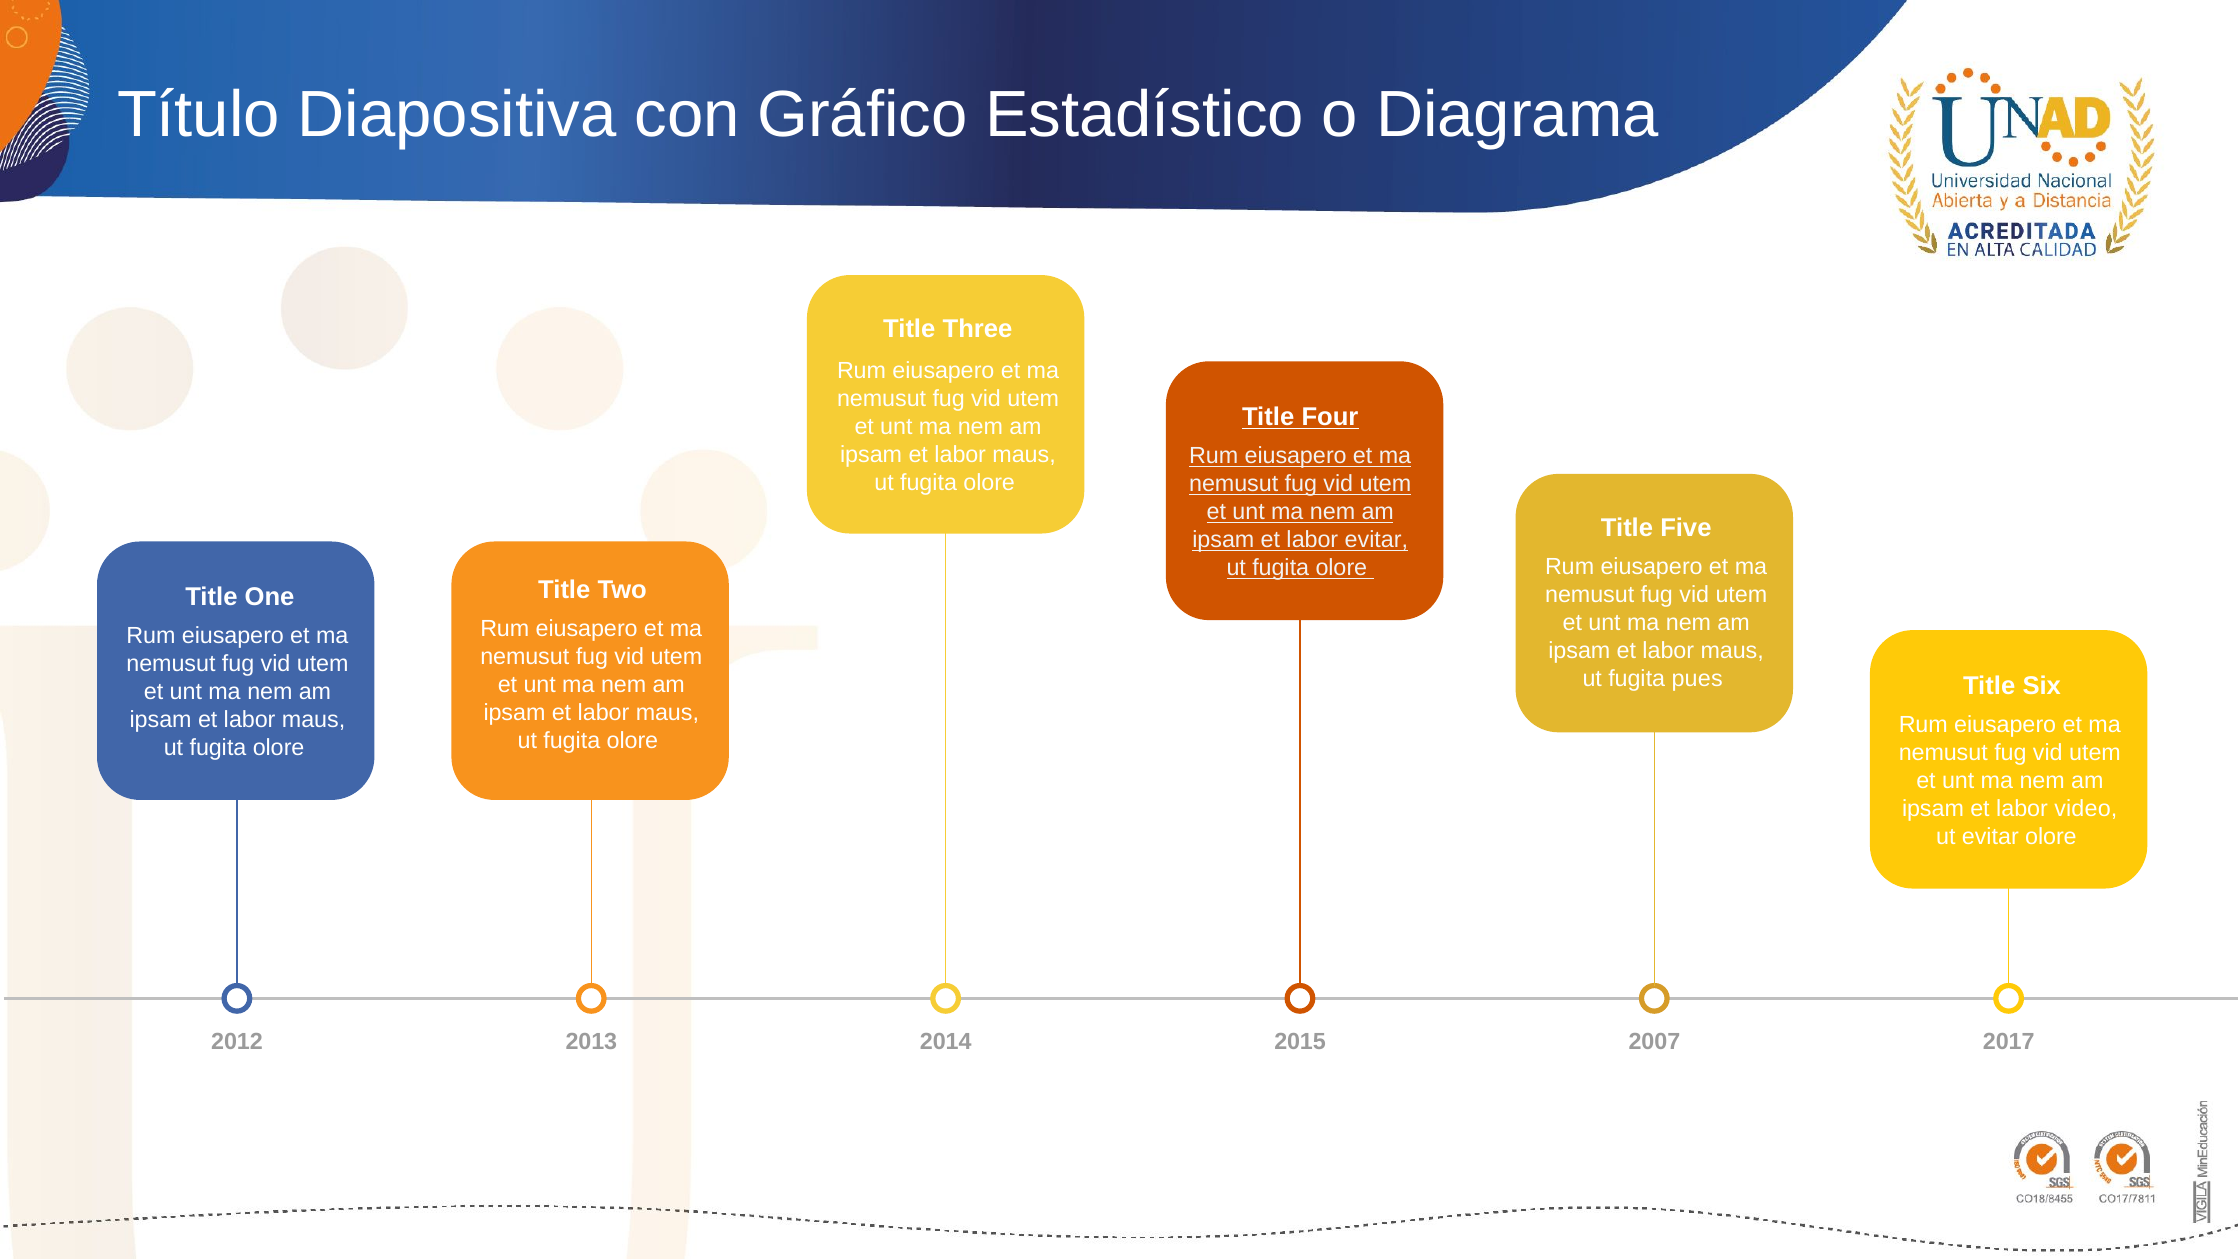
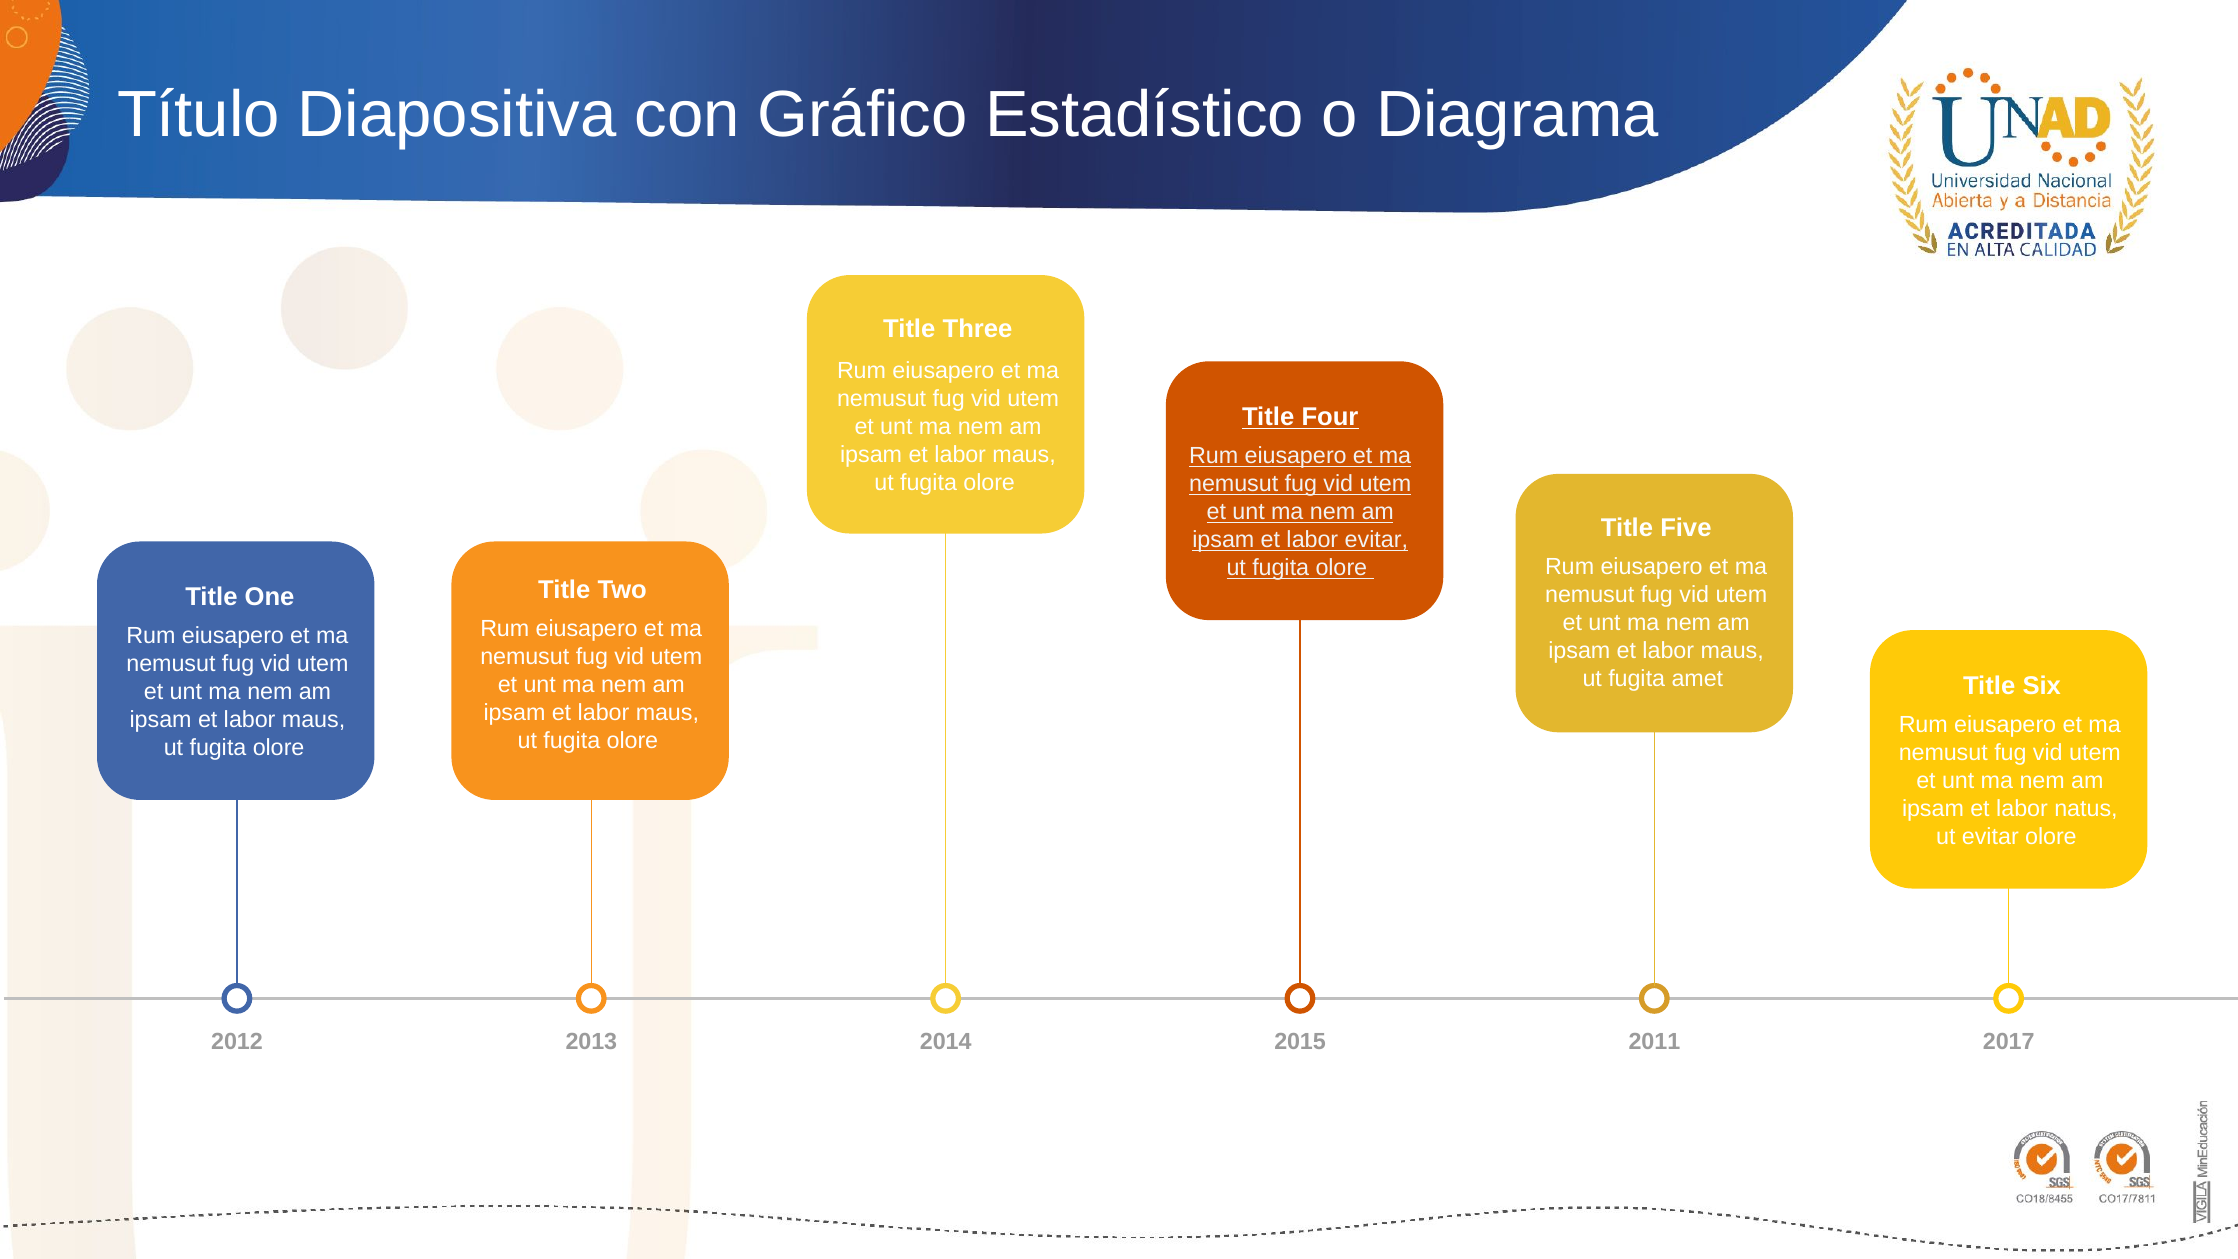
pues: pues -> amet (1697, 679)
video: video -> natus (2086, 808)
2007: 2007 -> 2011 (1654, 1041)
